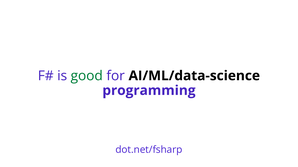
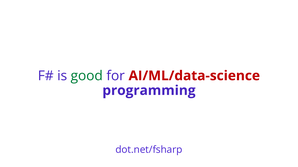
AI/ML/data-science colour: black -> red (194, 76)
